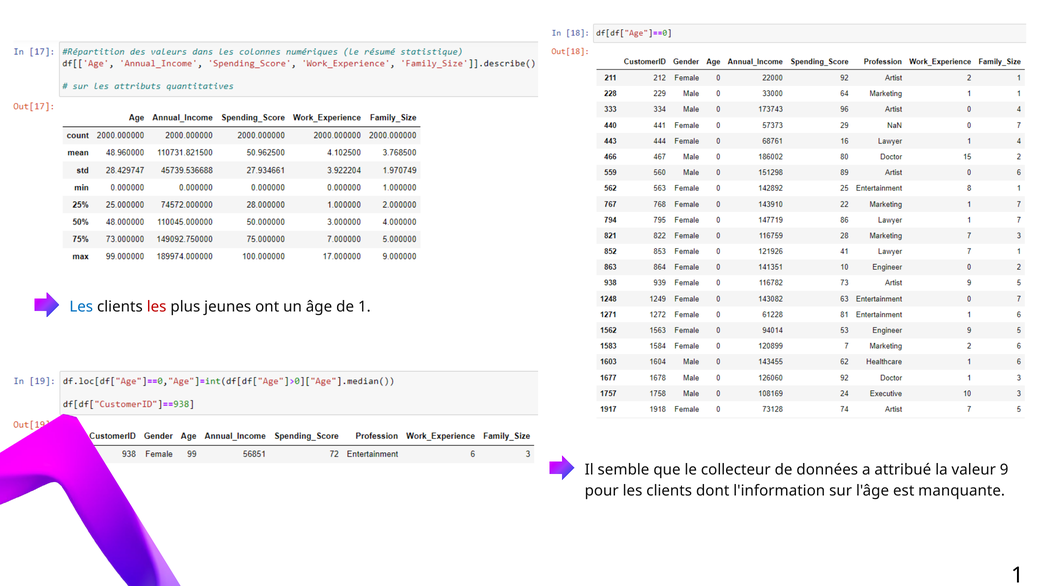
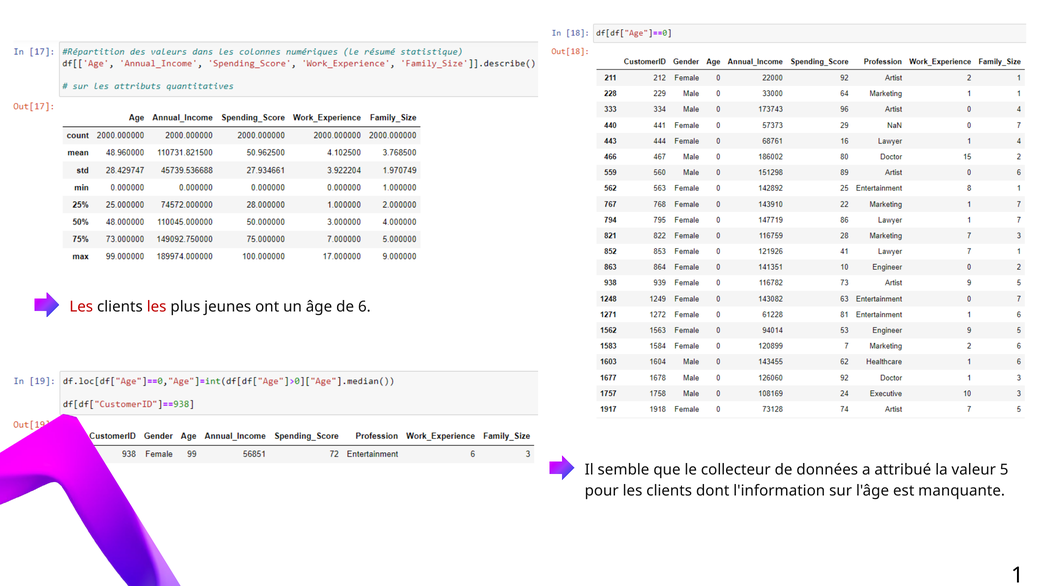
Les colour: blue -> red (81, 307)
de 1: 1 -> 6 (364, 307)
9: 9 -> 5 (1004, 470)
